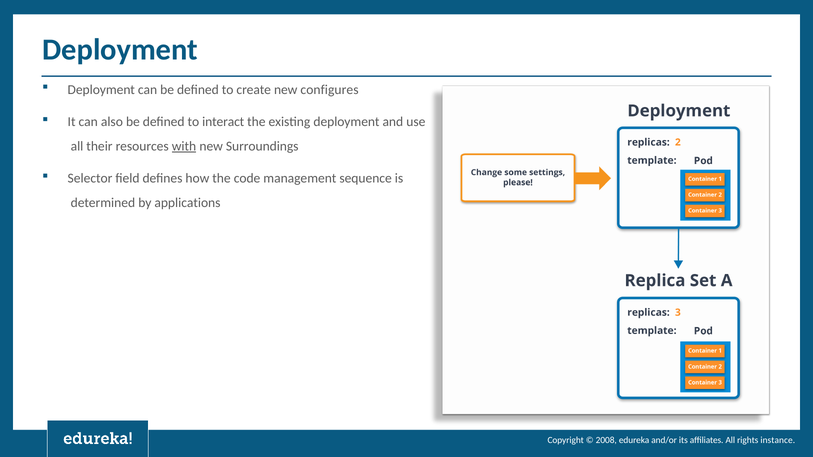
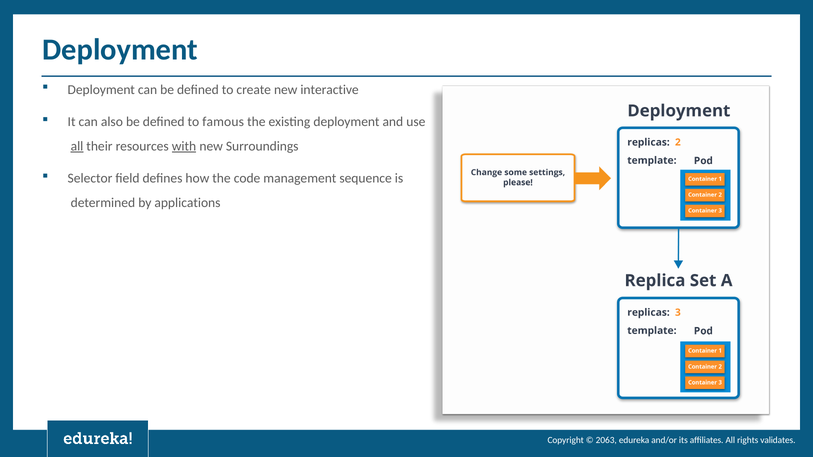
configures: configures -> interactive (330, 90)
interact: interact -> famous (223, 122)
all underline: none -> present (77, 146)
2008: 2008 -> 2063 (606, 440)
instance: instance -> validates (778, 440)
